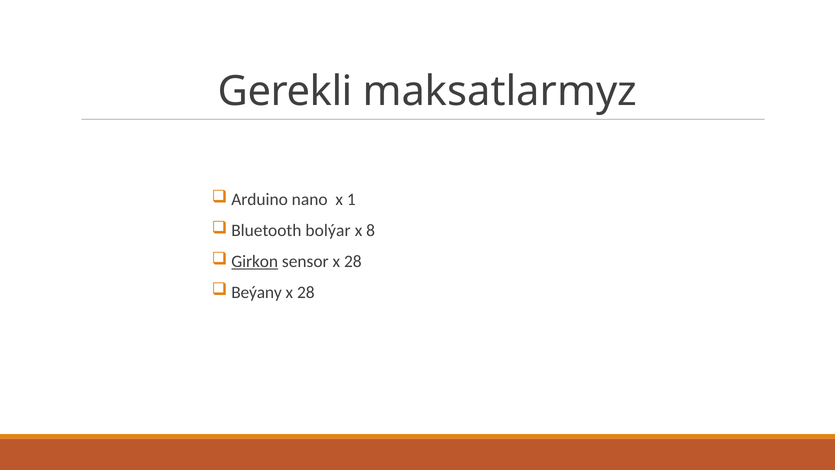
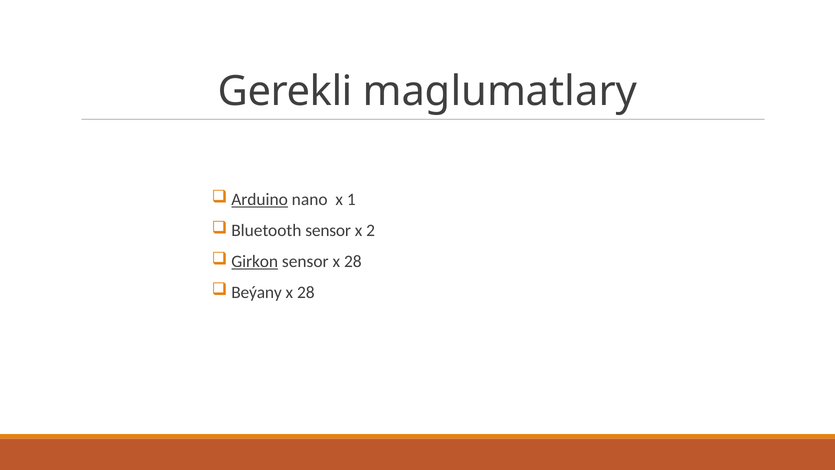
maksatlarmyz: maksatlarmyz -> maglumatlary (500, 91)
Arduino underline: none -> present (260, 199)
Bluetooth bolýar: bolýar -> sensor (328, 230)
8: 8 -> 2 (371, 230)
